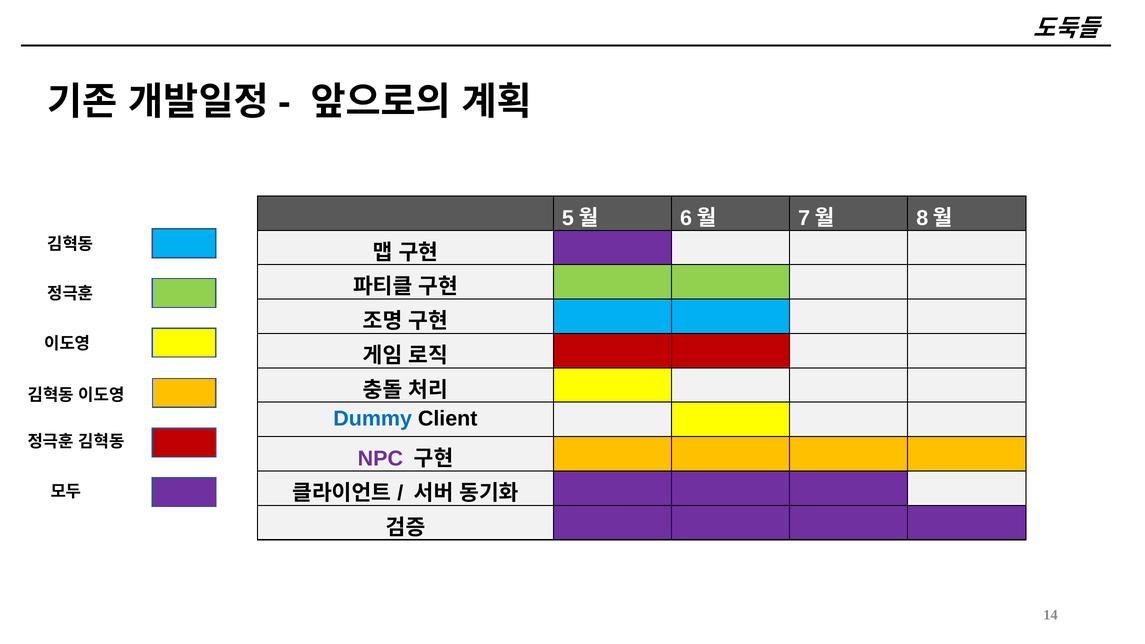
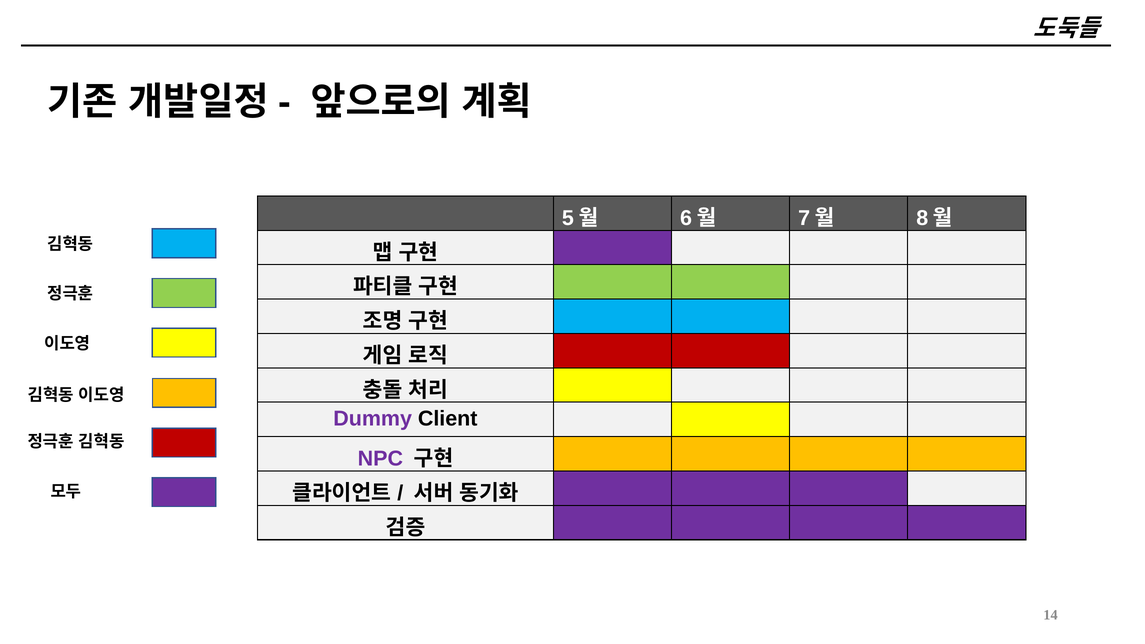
Dummy colour: blue -> purple (373, 419)
